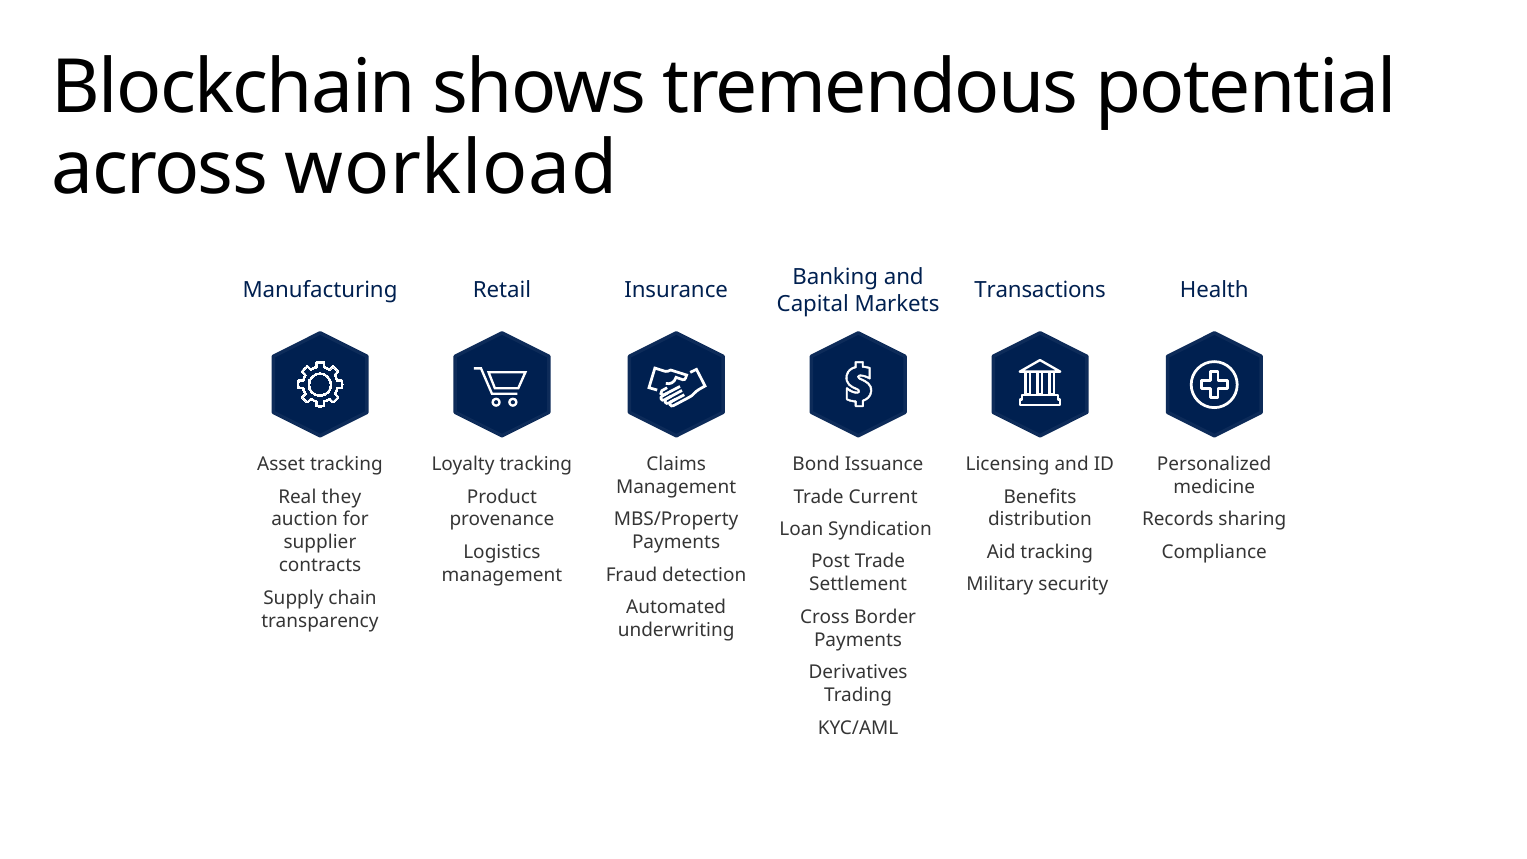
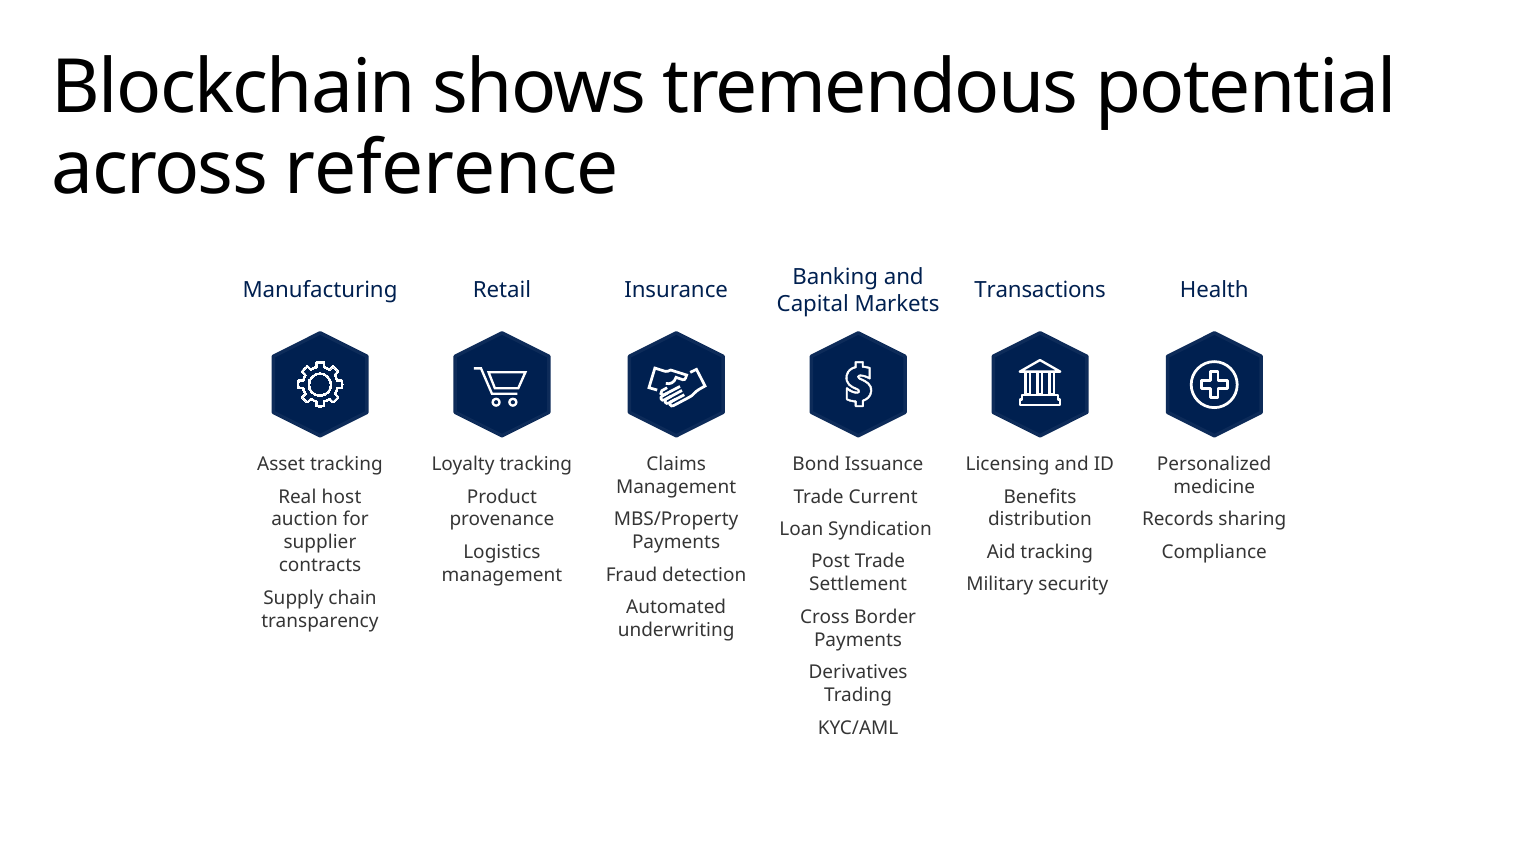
workload: workload -> reference (452, 168)
they: they -> host (341, 497)
